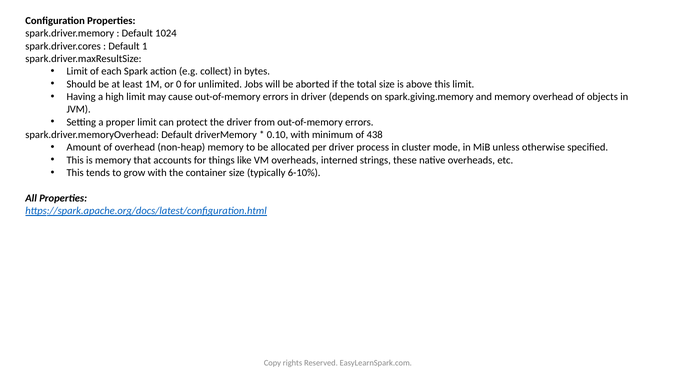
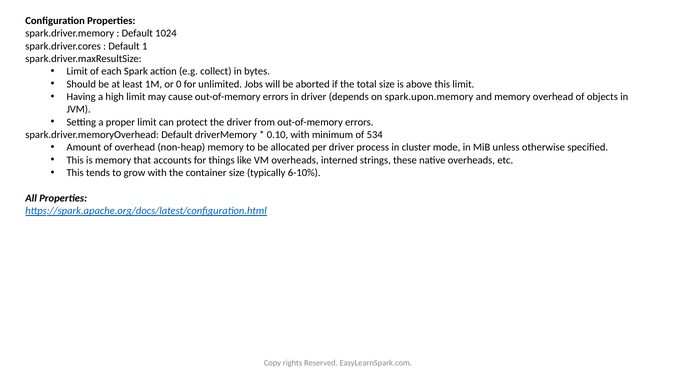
spark.giving.memory: spark.giving.memory -> spark.upon.memory (429, 97)
438: 438 -> 534 (375, 135)
